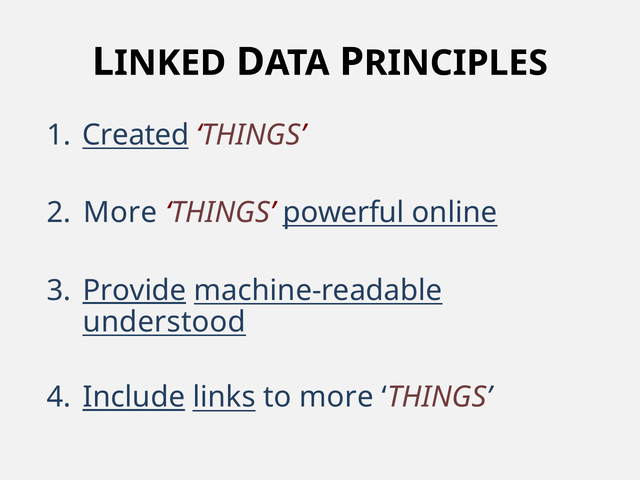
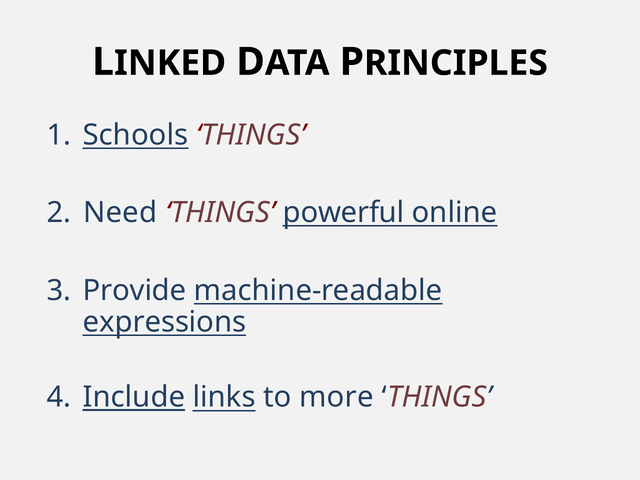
Created: Created -> Schools (136, 135)
More: More -> Need (120, 213)
Provide underline: present -> none (135, 290)
understood: understood -> expressions (164, 322)
